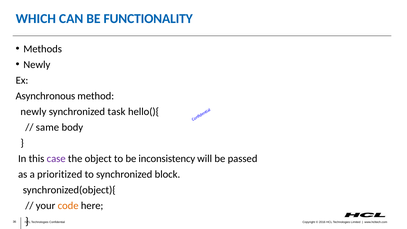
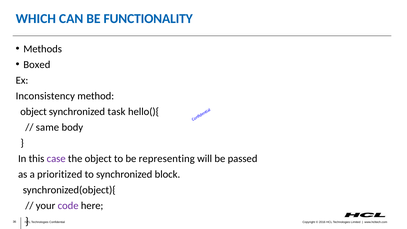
Newly: Newly -> Boxed (37, 65)
Asynchronous: Asynchronous -> Inconsistency (45, 96)
newly: newly -> object (34, 112)
inconsistency: inconsistency -> representing (167, 159)
code colour: orange -> purple (68, 206)
